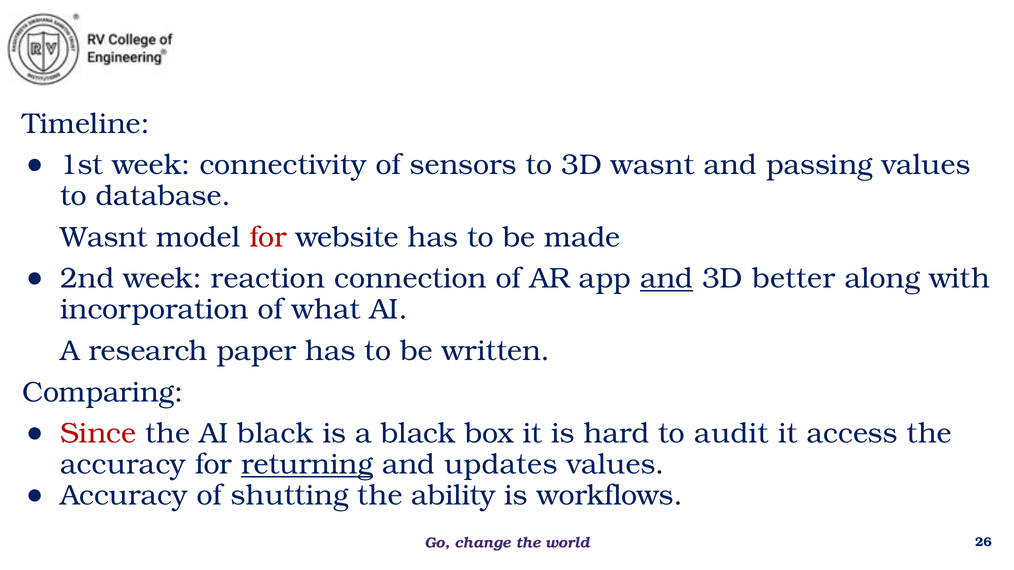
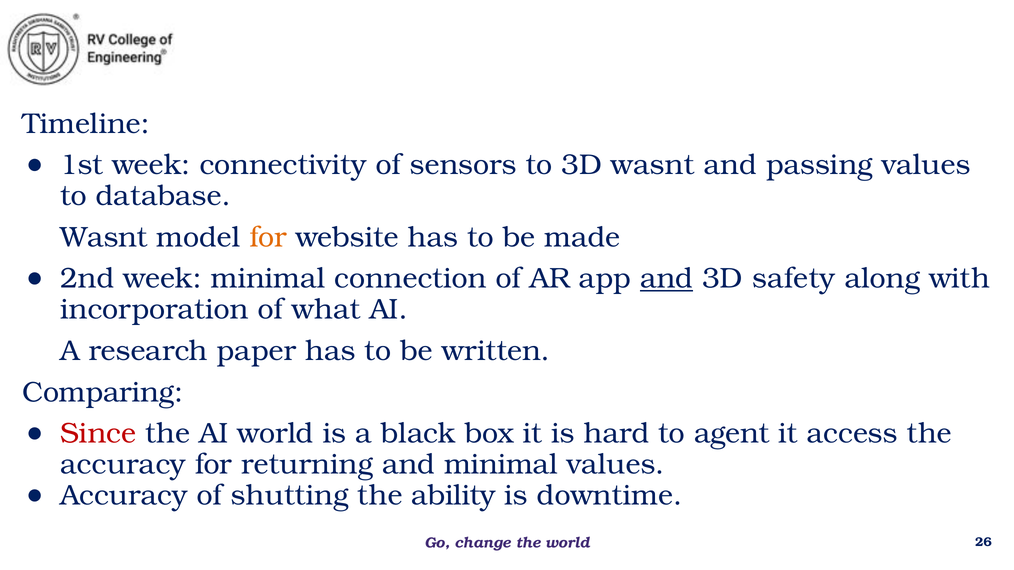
for colour: red -> orange (268, 237)
week reaction: reaction -> minimal (268, 279)
better: better -> safety (794, 279)
AI black: black -> world (276, 434)
audit: audit -> agent (732, 434)
returning underline: present -> none (307, 465)
and updates: updates -> minimal (501, 465)
workflows: workflows -> downtime (610, 496)
